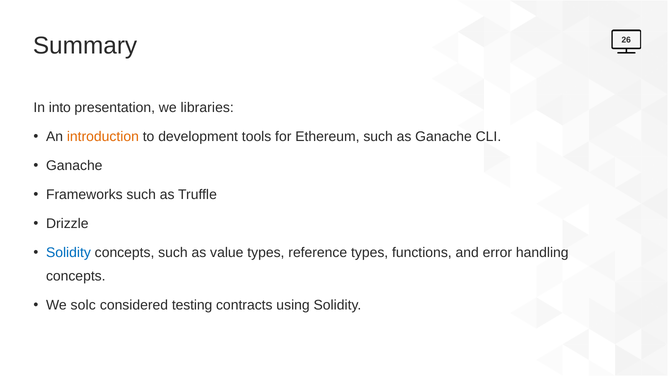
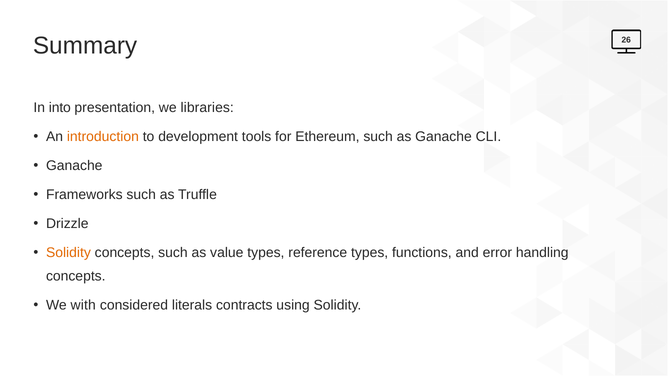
Solidity colour: blue -> orange (68, 253)
solc: solc -> with (83, 305)
testing: testing -> literals (192, 305)
